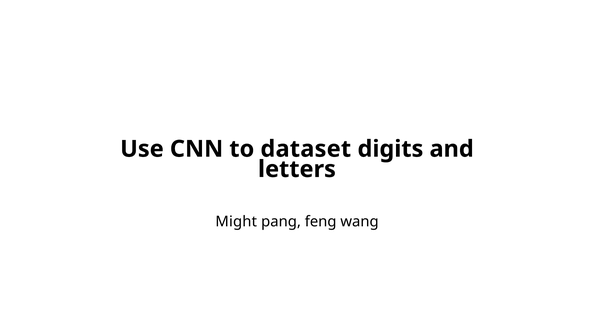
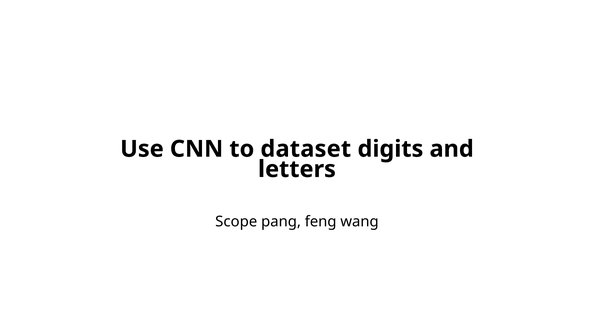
Might: Might -> Scope (236, 222)
